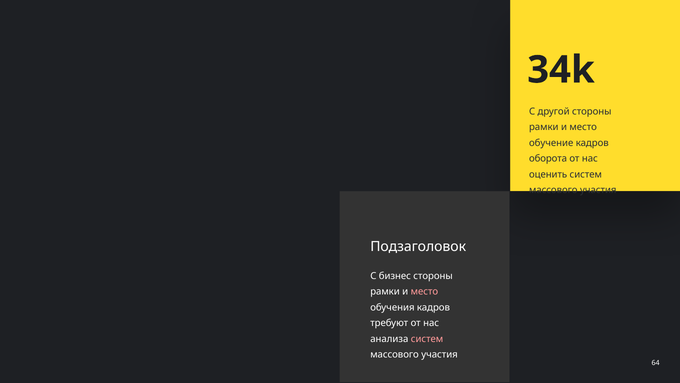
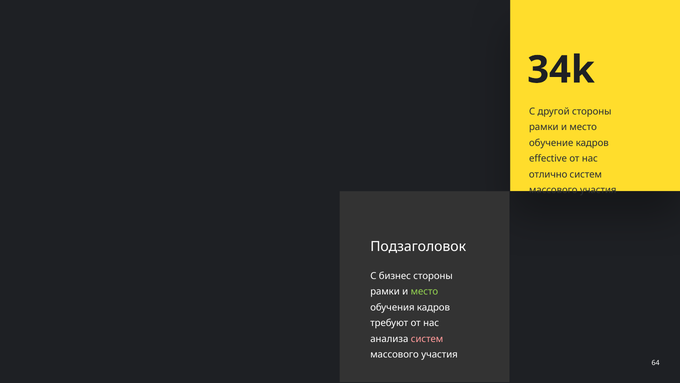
оборота: оборота -> effective (548, 159)
оценить: оценить -> отлично (548, 175)
место colour: pink -> light green (424, 292)
